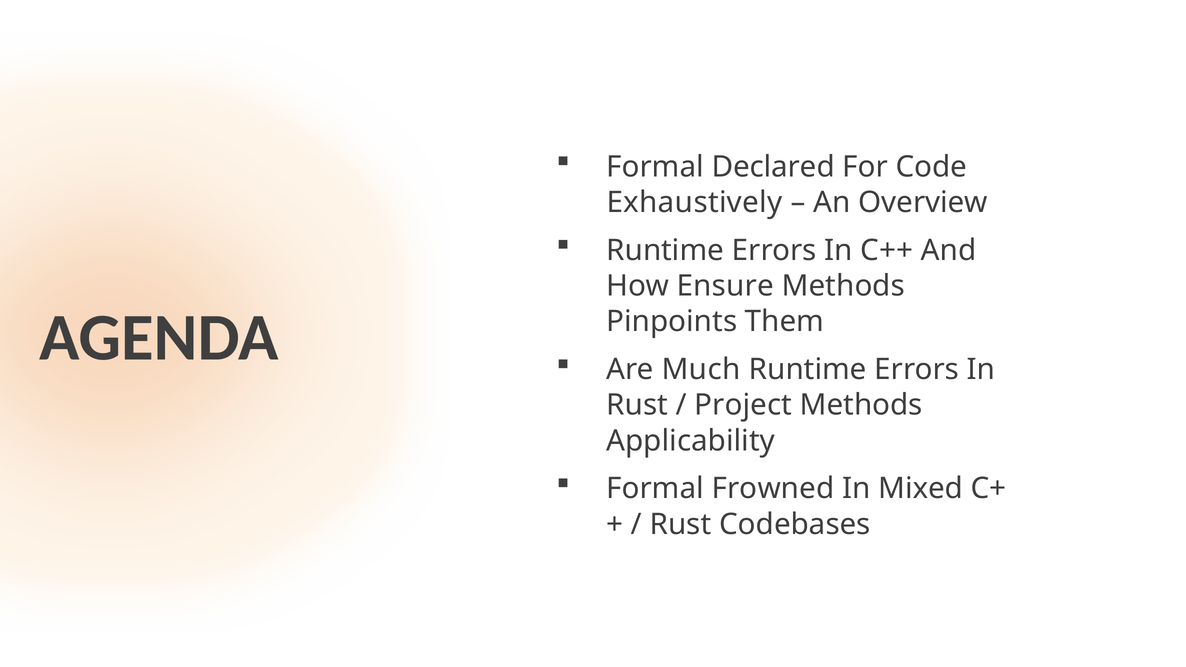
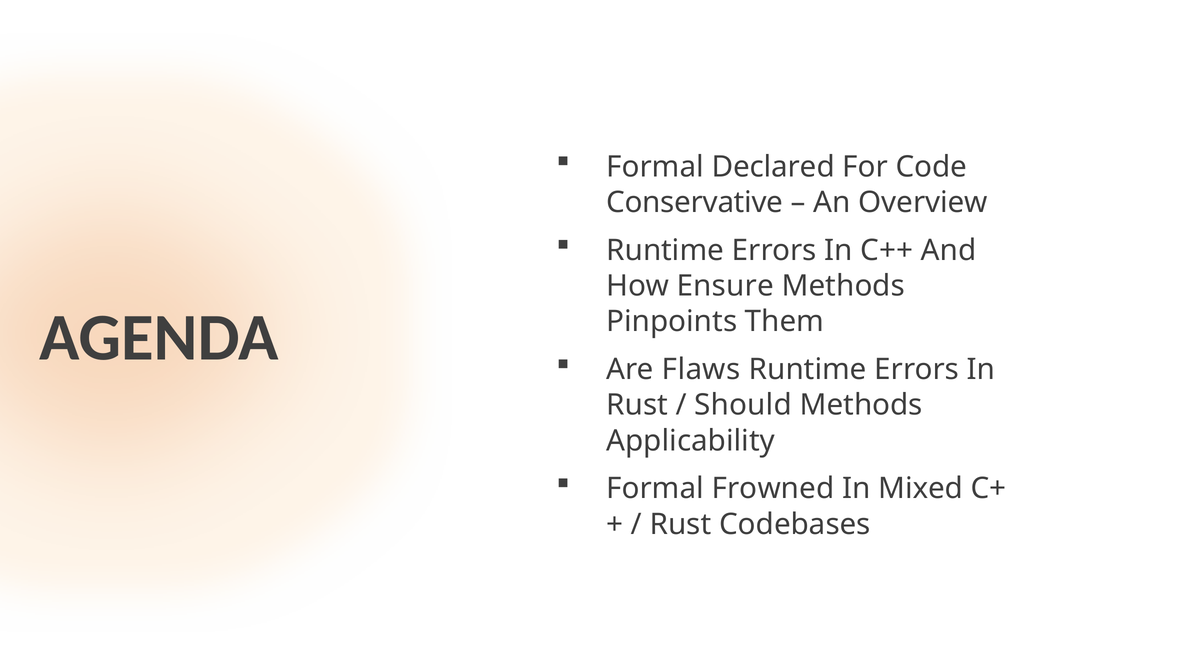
Exhaustively: Exhaustively -> Conservative (695, 203)
Much: Much -> Flaws (701, 370)
Project: Project -> Should (743, 405)
